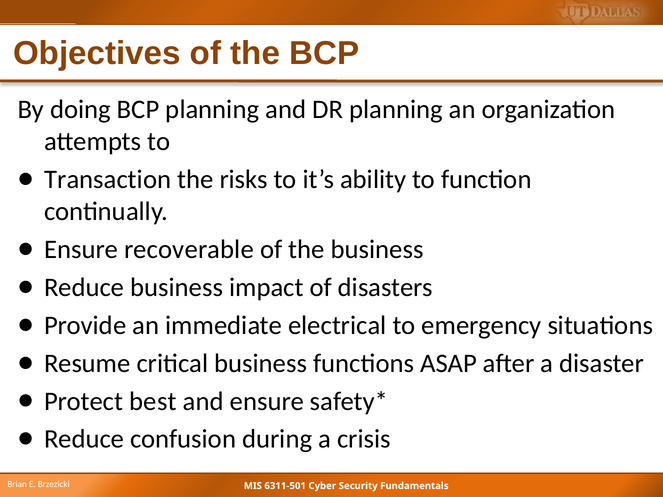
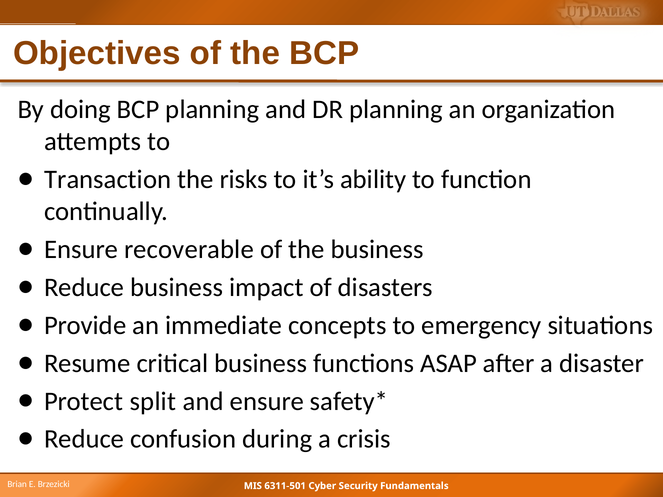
electrical: electrical -> concepts (337, 326)
best: best -> split (153, 401)
